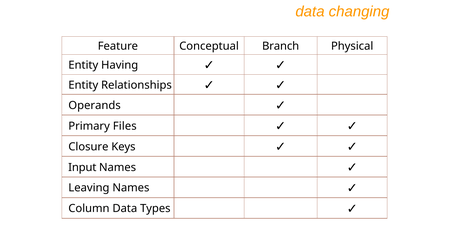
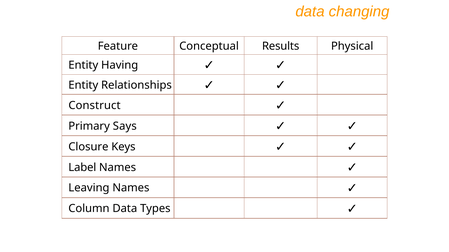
Branch: Branch -> Results (281, 46)
Operands: Operands -> Construct (95, 106)
Files: Files -> Says (125, 126)
Input: Input -> Label (82, 168)
